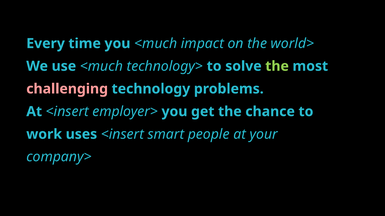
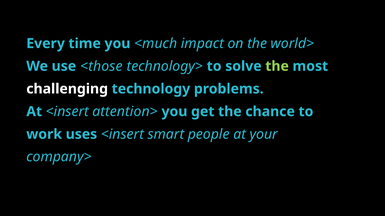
use <much: <much -> <those (101, 66)
challenging colour: pink -> white (67, 89)
employer>: employer> -> attention> (125, 112)
